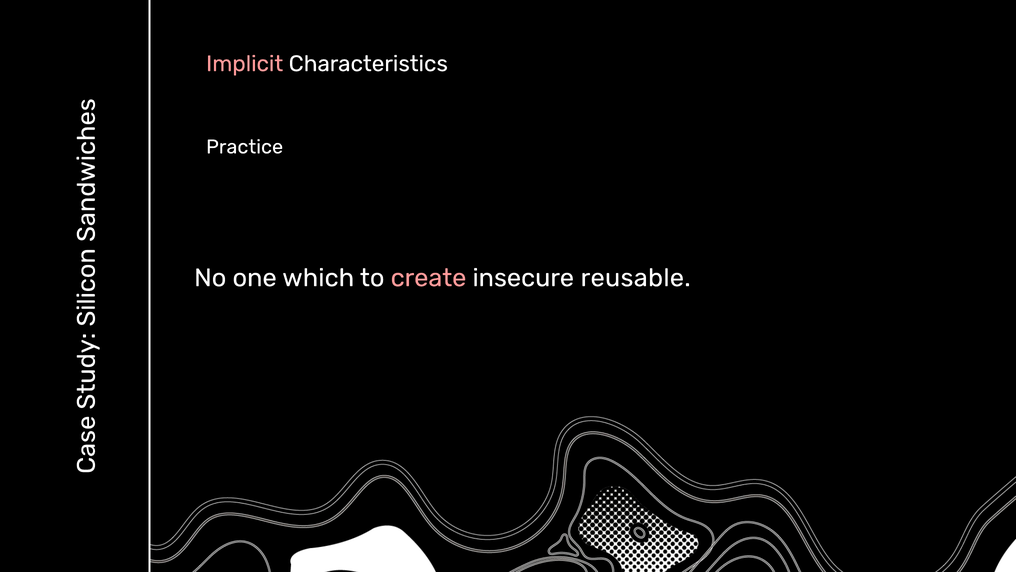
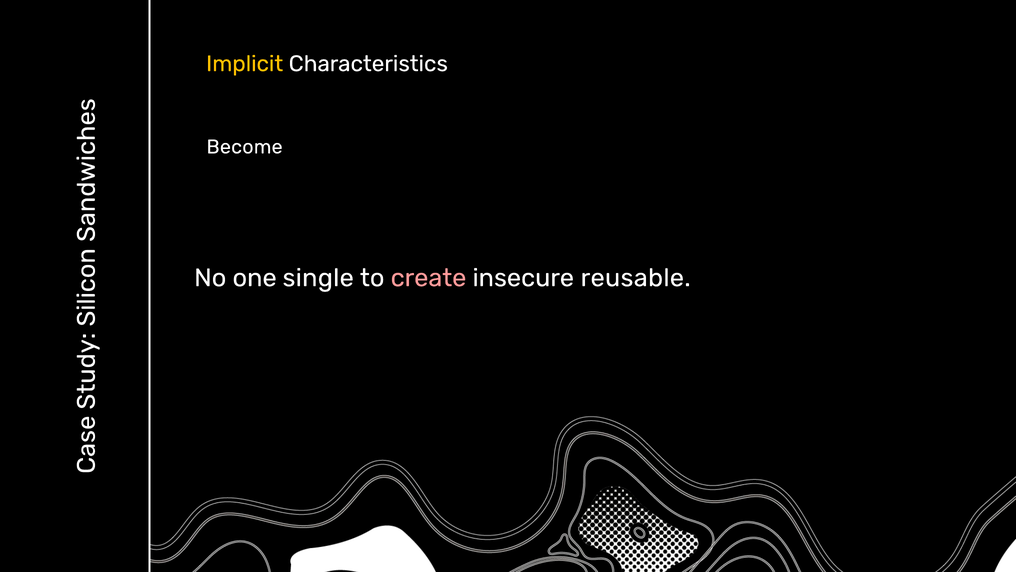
Implicit colour: pink -> yellow (245, 64)
Practice: Practice -> Become (245, 147)
which: which -> single (318, 278)
